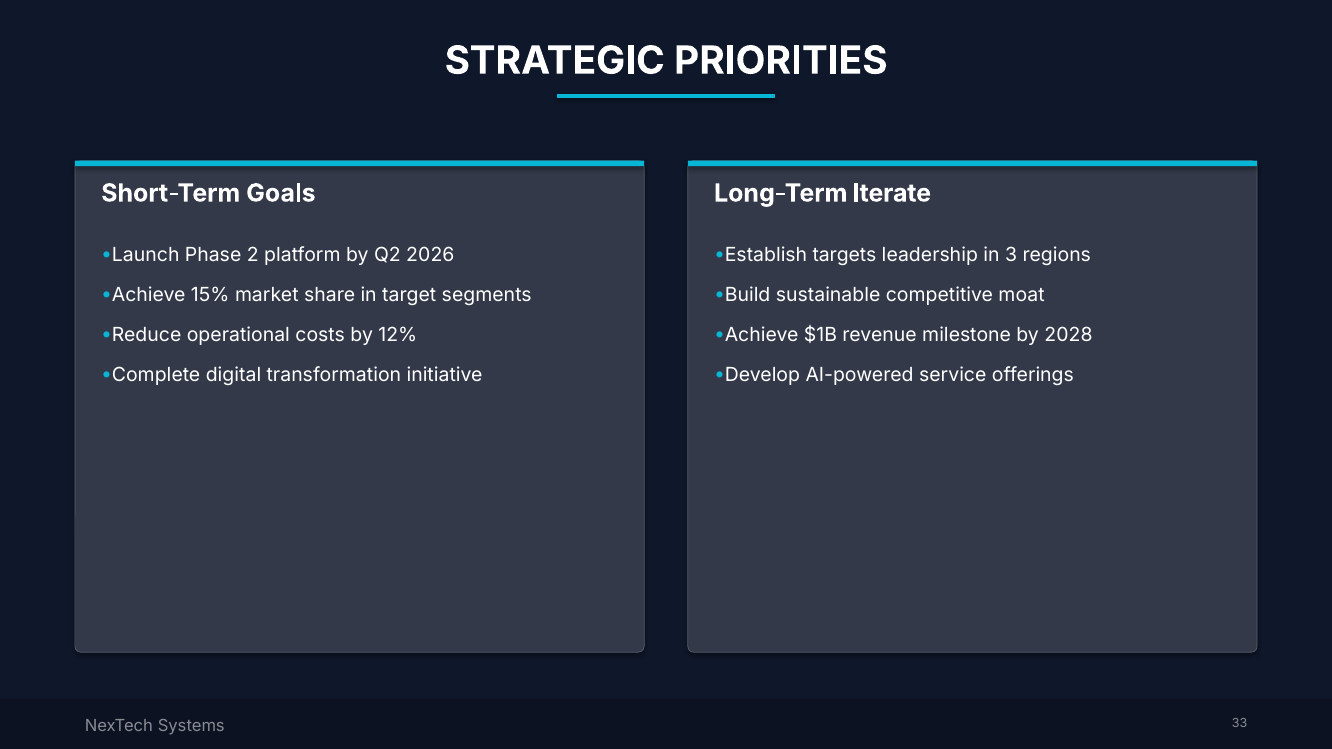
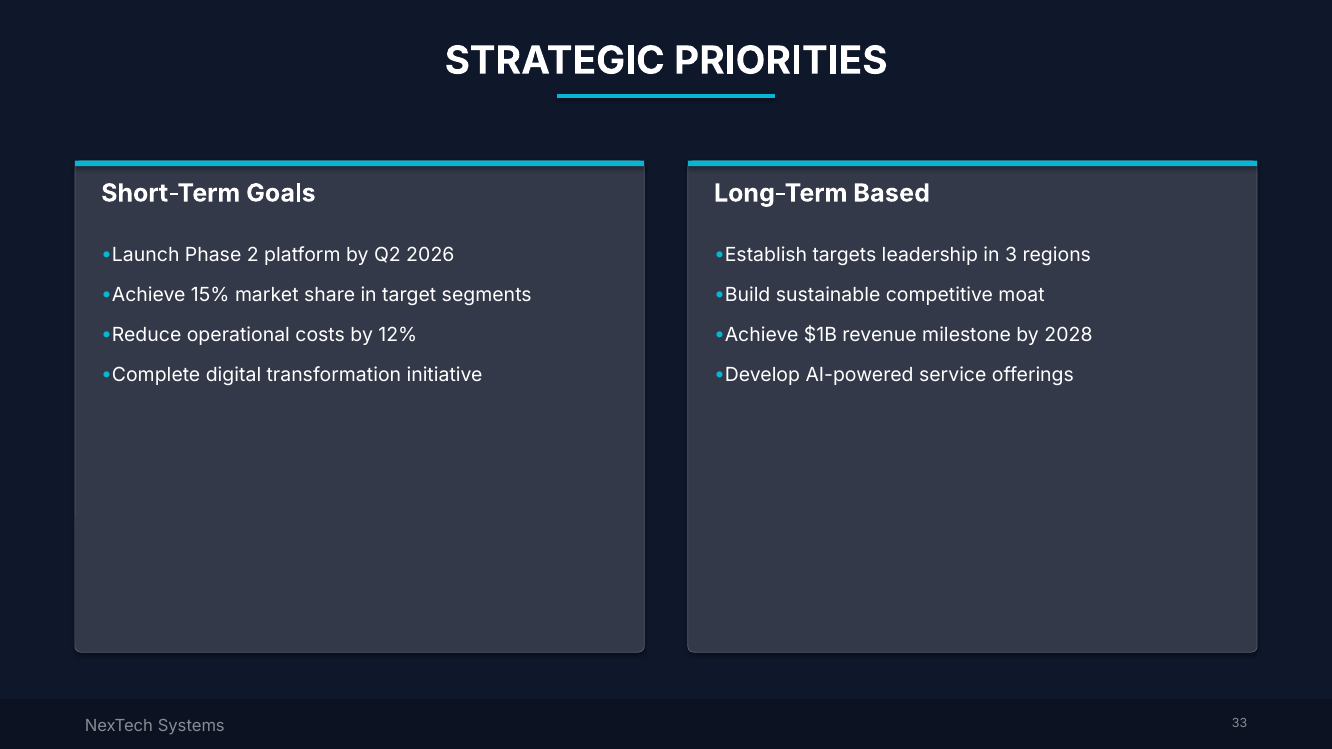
Iterate: Iterate -> Based (892, 193)
